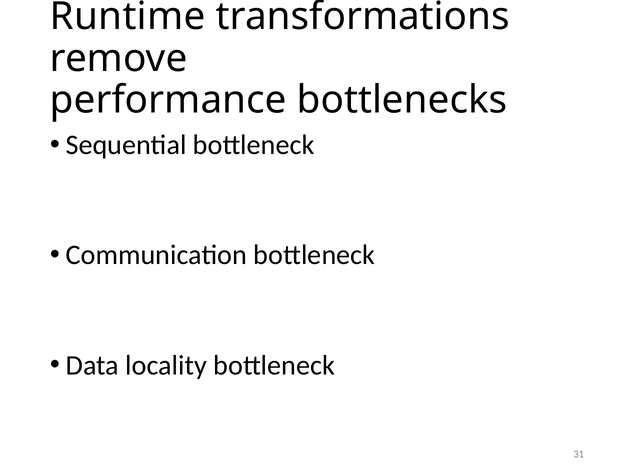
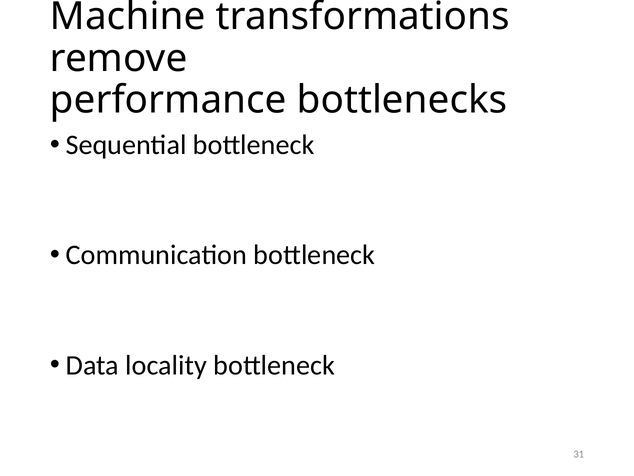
Runtime: Runtime -> Machine (128, 16)
